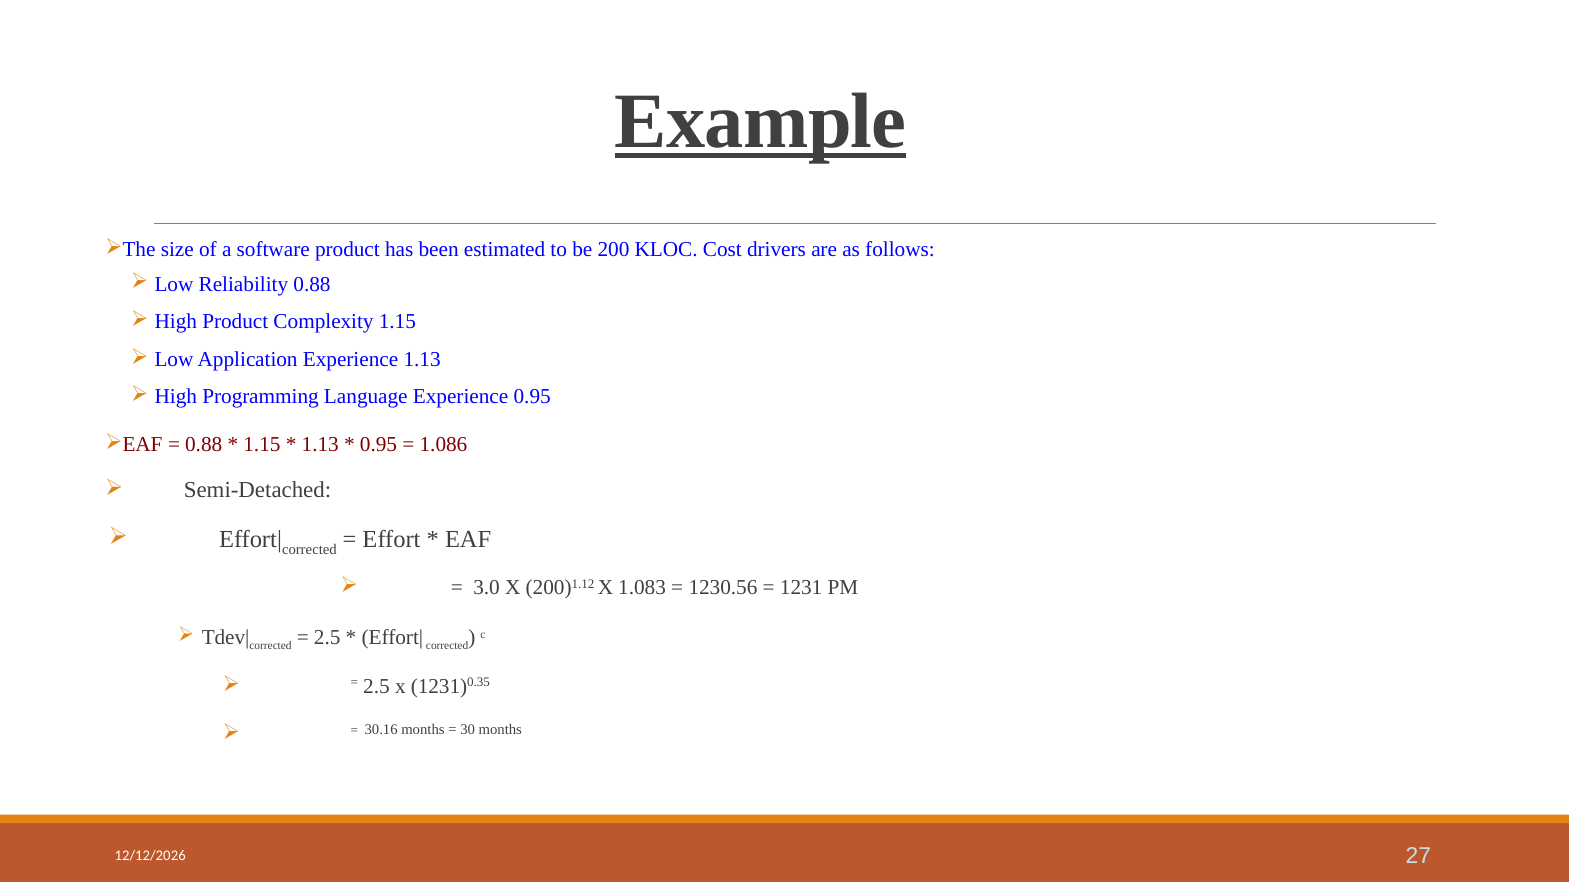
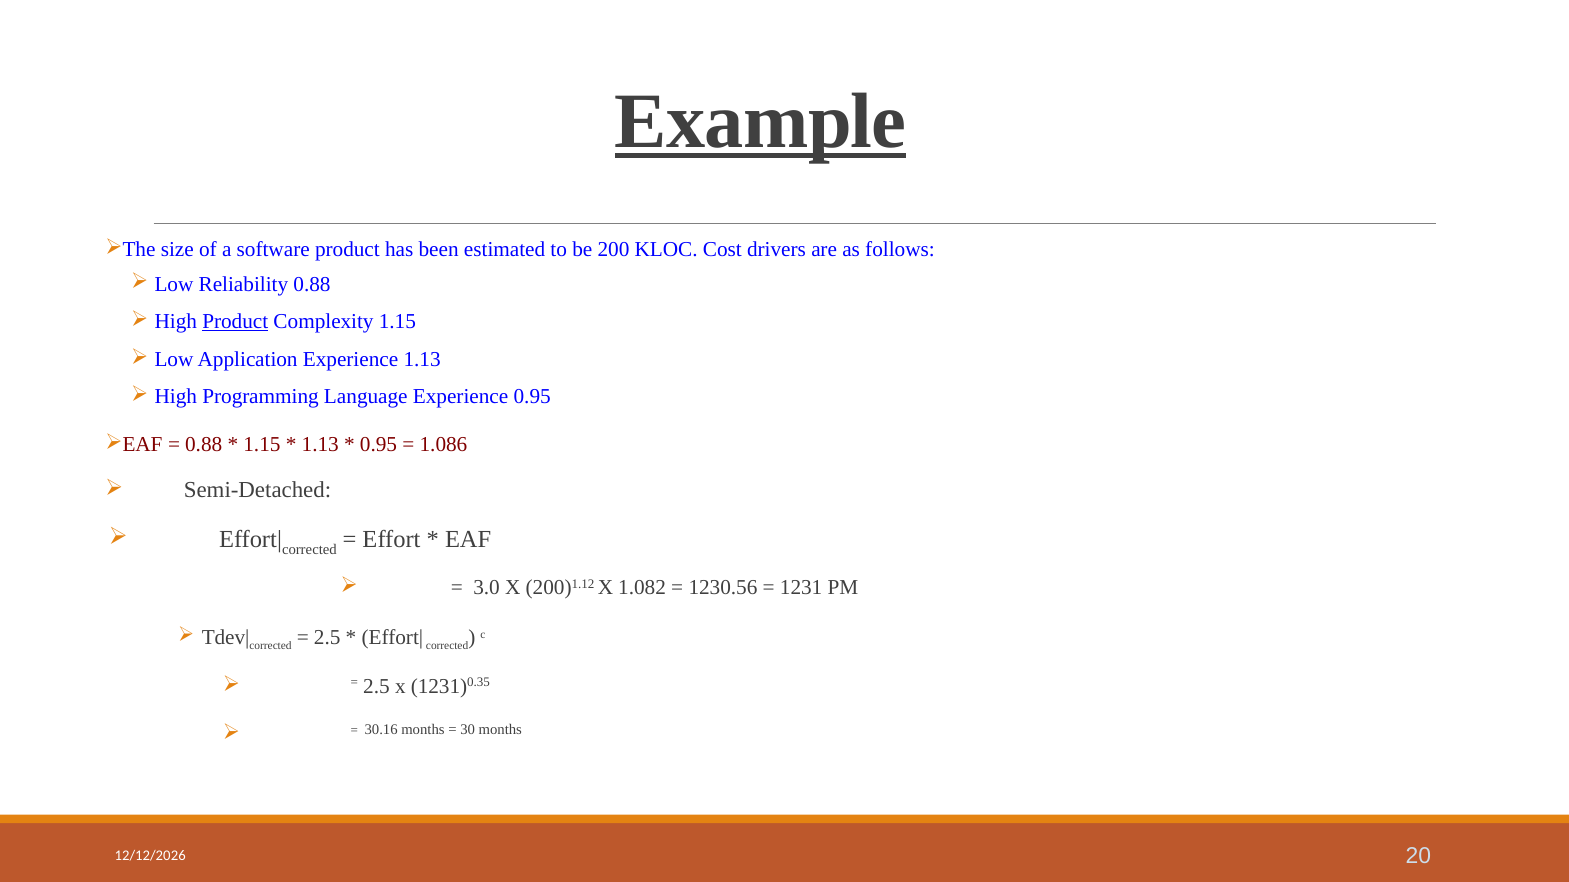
Product underline: none -> present (235, 322)
1.083: 1.083 -> 1.082 (642, 588)
27: 27 -> 20 (1418, 856)
